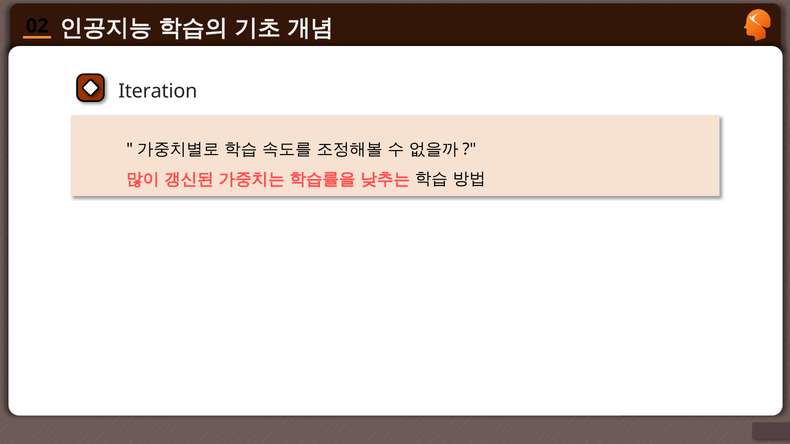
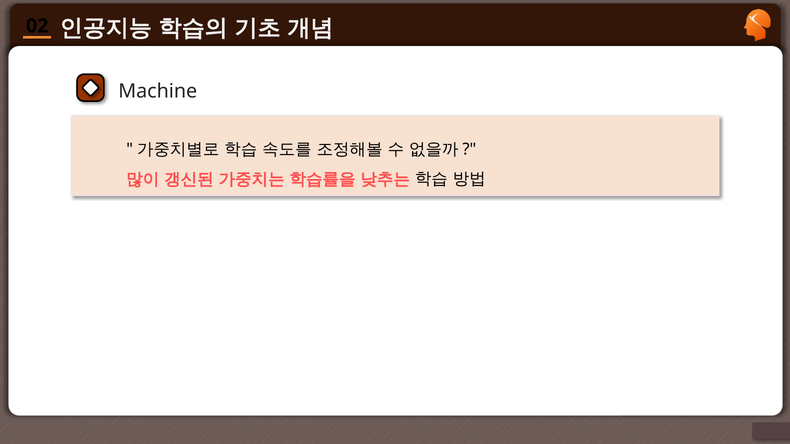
Iteration: Iteration -> Machine (158, 91)
